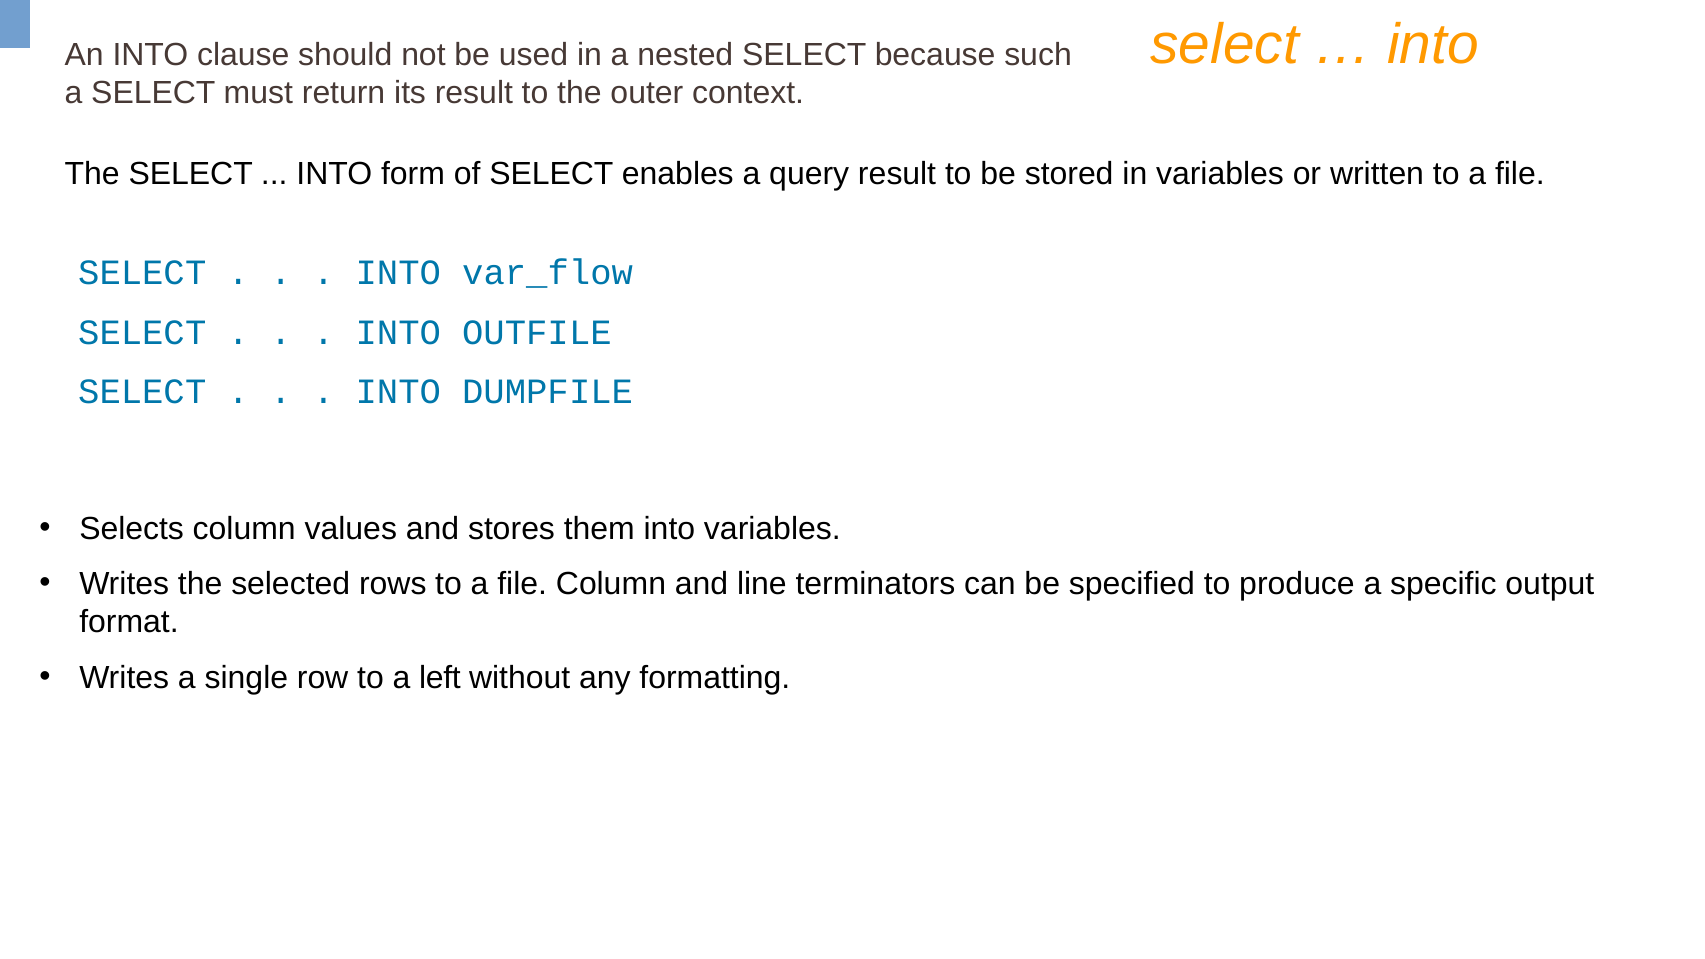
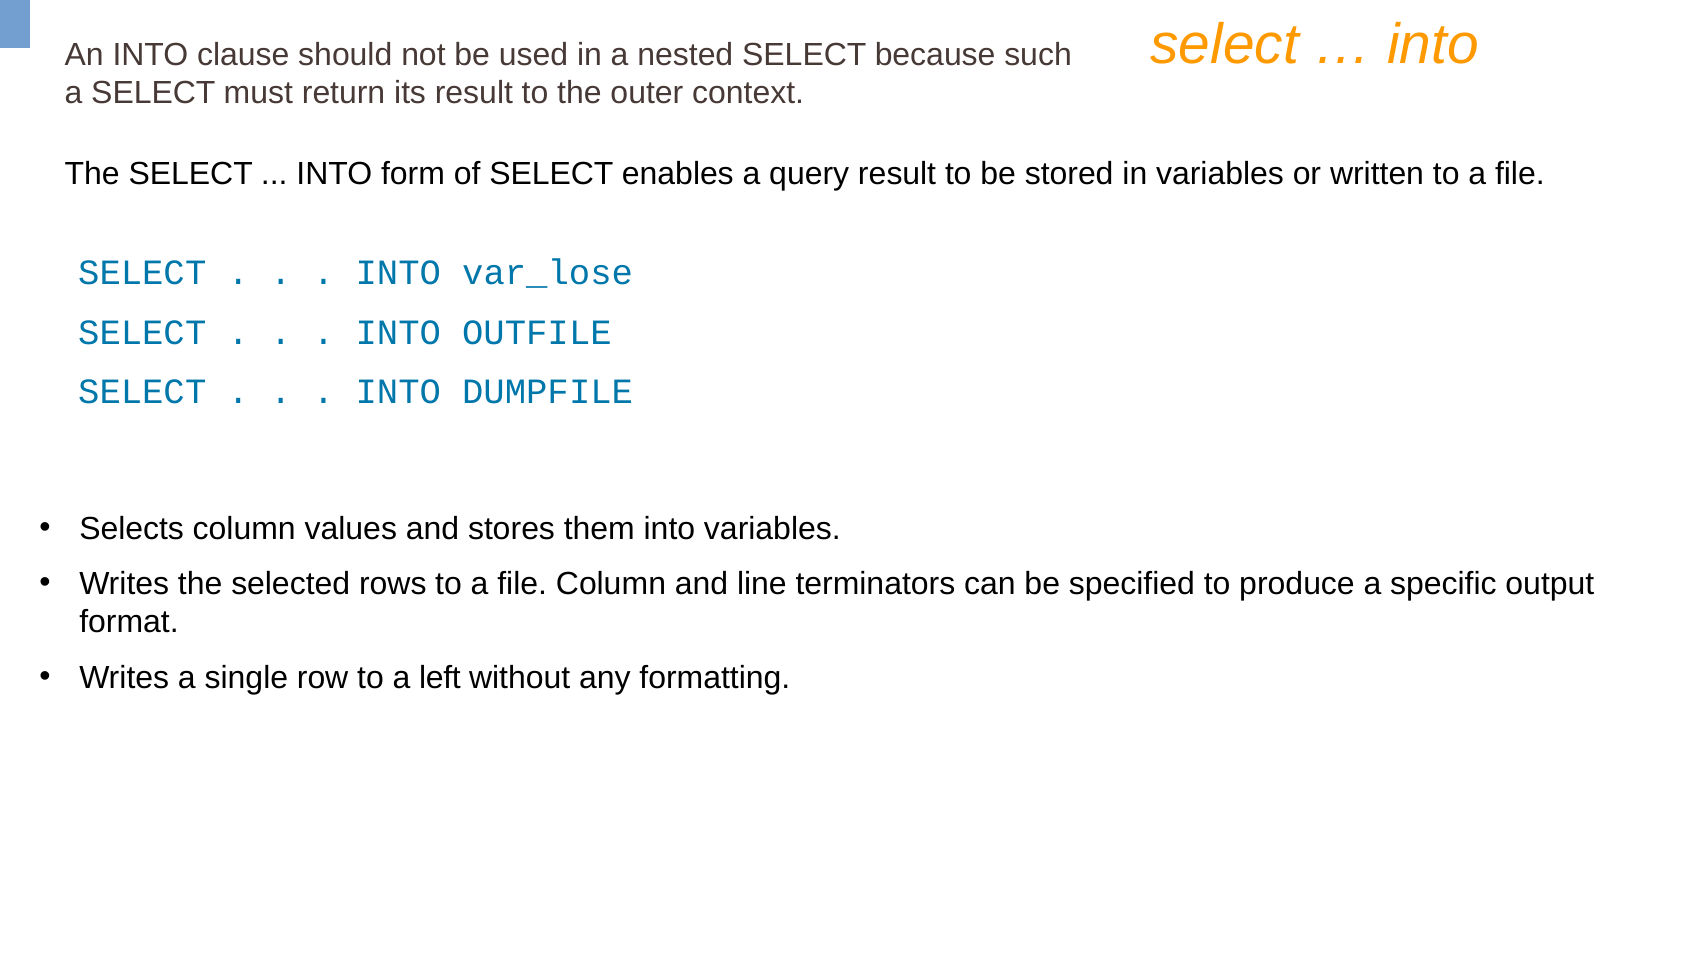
var_flow: var_flow -> var_lose (548, 273)
